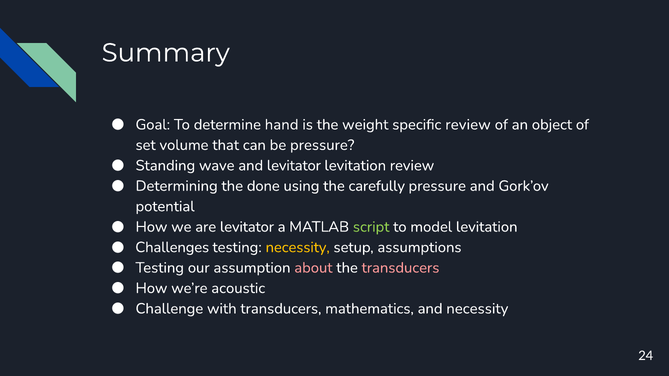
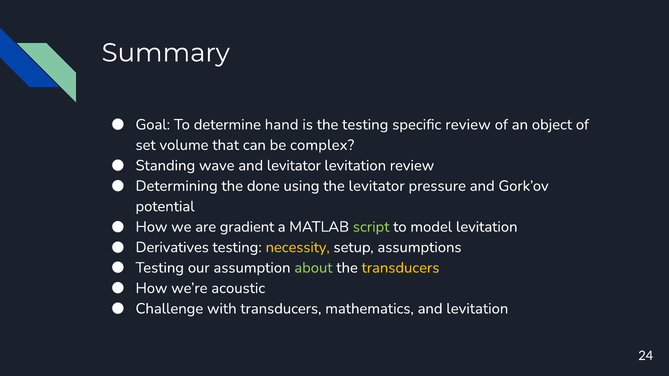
the weight: weight -> testing (365, 125)
be pressure: pressure -> complex (322, 145)
the carefully: carefully -> levitator (377, 186)
are levitator: levitator -> gradient (247, 227)
Challenges: Challenges -> Derivatives (172, 247)
about colour: pink -> light green (313, 268)
transducers colour: pink -> yellow (401, 268)
and necessity: necessity -> levitation (477, 309)
